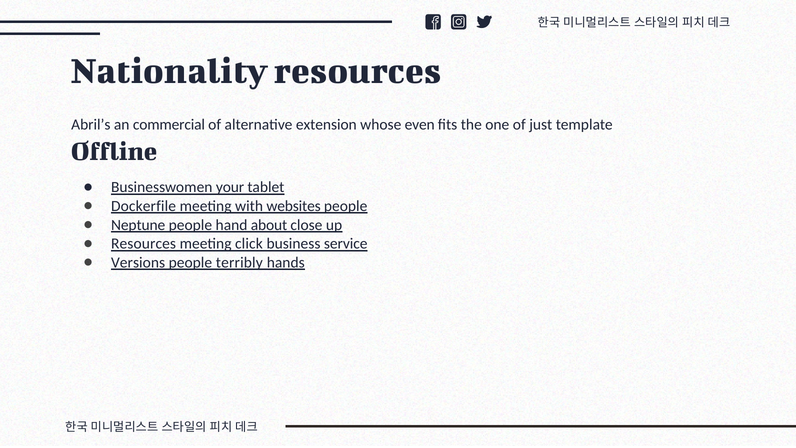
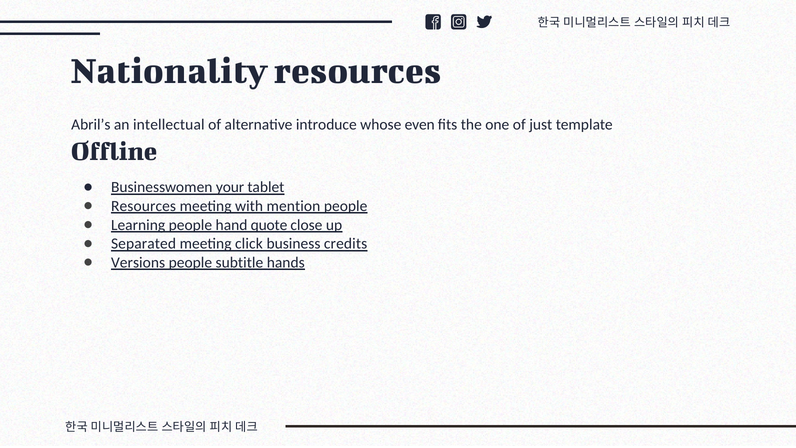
commercial: commercial -> intellectual (169, 124)
extension: extension -> introduce (326, 124)
Dockerfile: Dockerfile -> Resources (144, 206)
websites: websites -> mention (293, 206)
Neptune: Neptune -> Learning (138, 225)
about: about -> quote (269, 225)
Resources: Resources -> Separated (144, 244)
service: service -> credits (346, 244)
terribly: terribly -> subtitle (239, 263)
